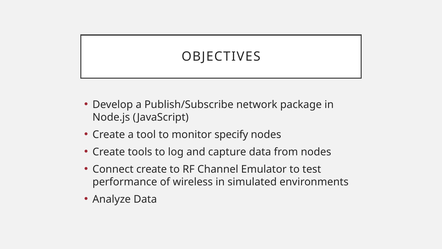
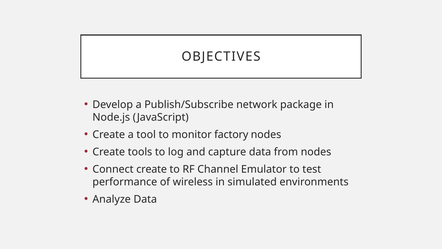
specify: specify -> factory (231, 134)
